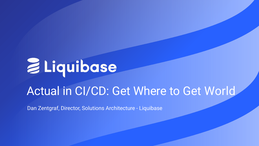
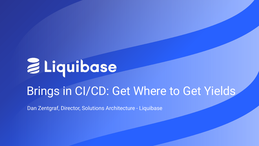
Actual: Actual -> Brings (43, 91)
World: World -> Yields (220, 91)
